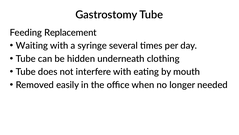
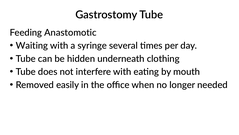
Replacement: Replacement -> Anastomotic (70, 33)
